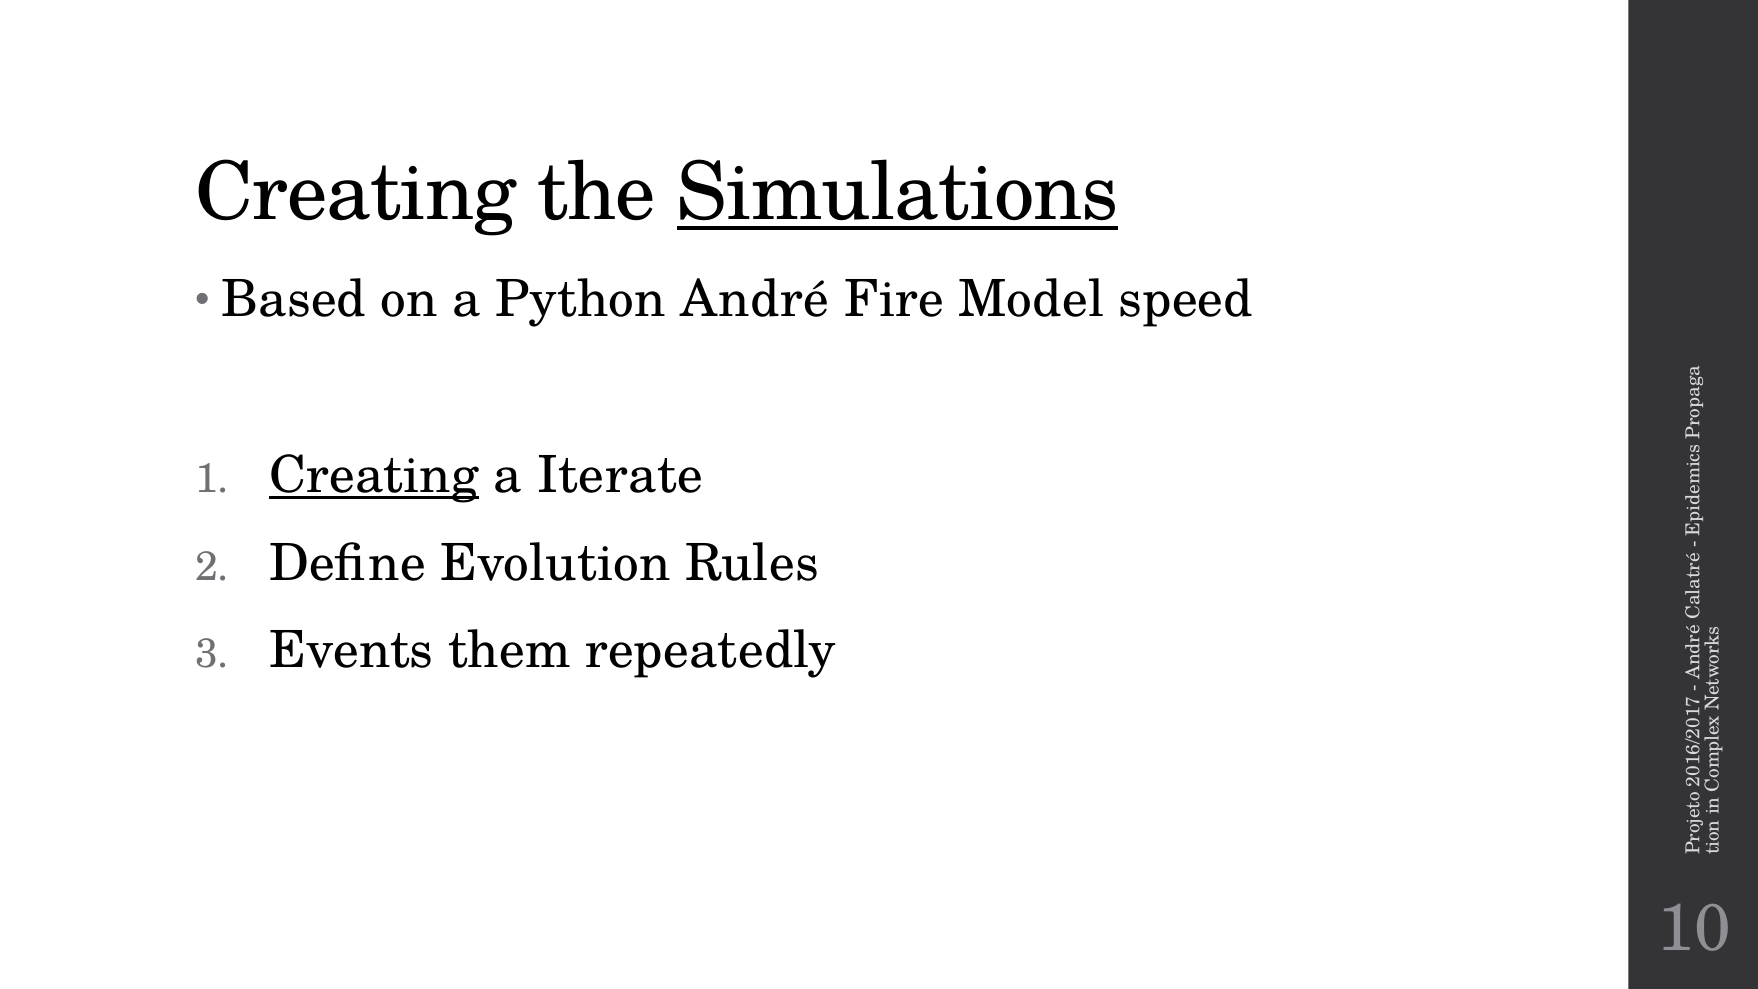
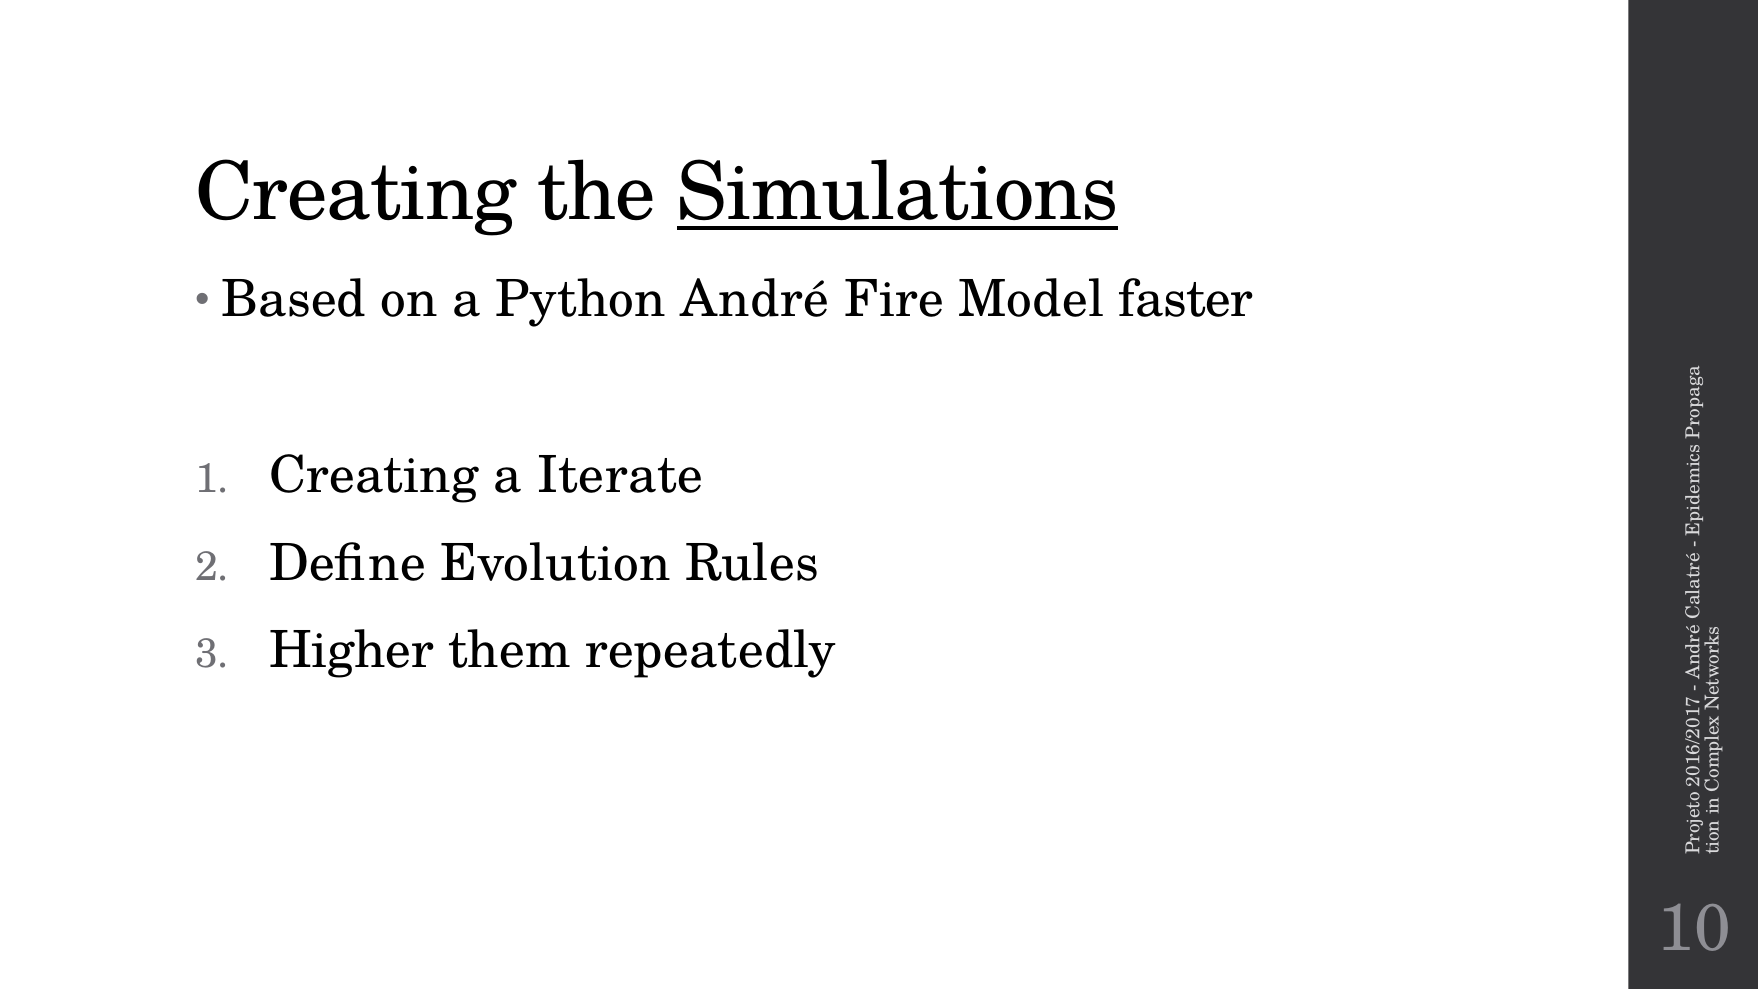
speed: speed -> faster (1186, 300)
Creating underline: present -> none (374, 475)
Events: Events -> Higher (352, 651)
